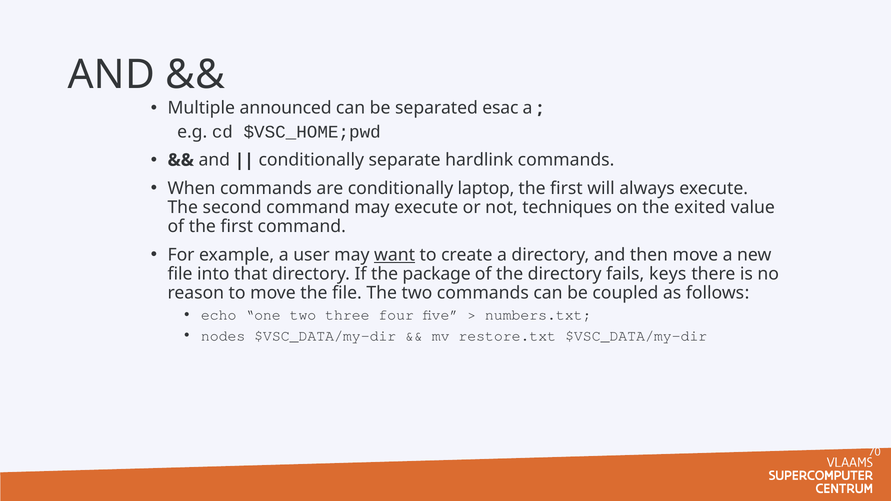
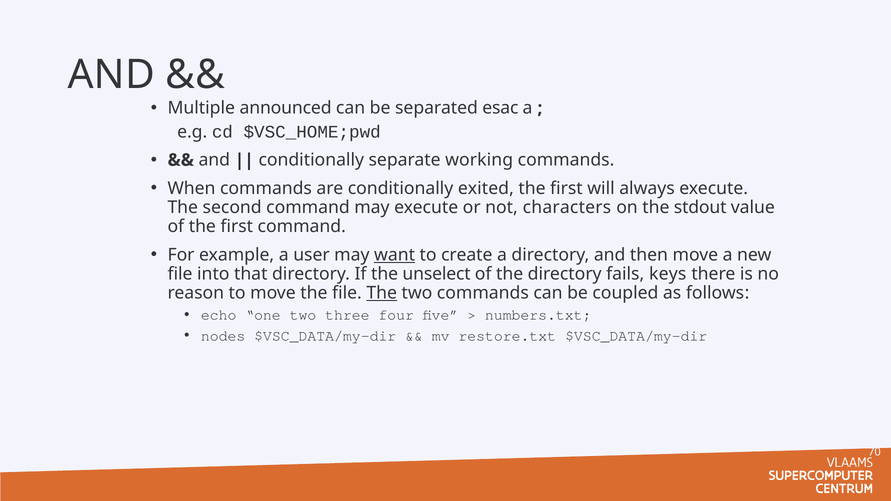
hardlink: hardlink -> working (479, 160)
laptop: laptop -> exited (486, 188)
techniques: techniques -> characters (567, 207)
exited: exited -> stdout (700, 207)
package: package -> unselect (437, 274)
The underline: none -> present (382, 293)
